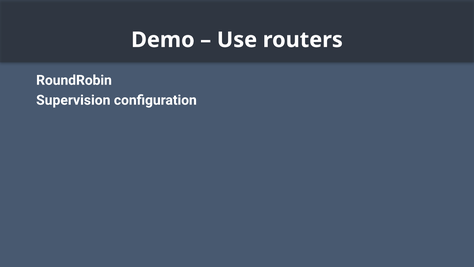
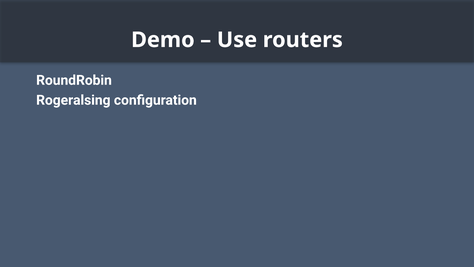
Supervision: Supervision -> Rogeralsing (73, 100)
